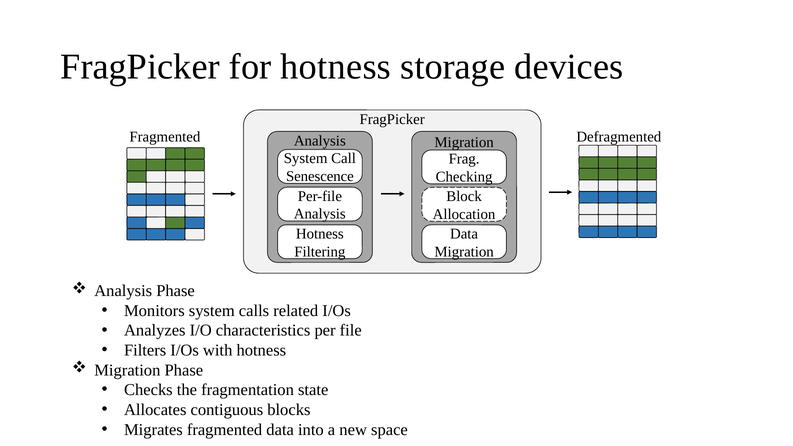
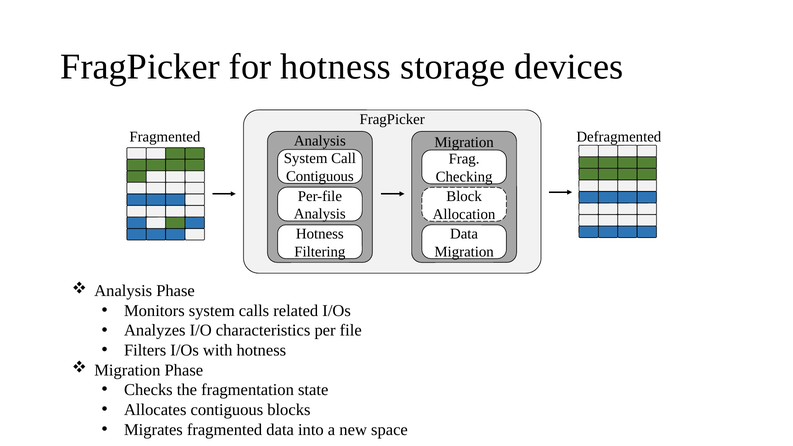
Senescence: Senescence -> Contiguous (320, 176)
